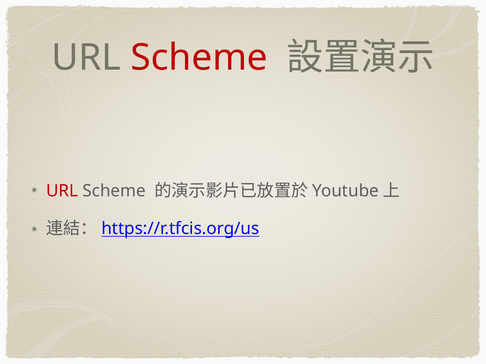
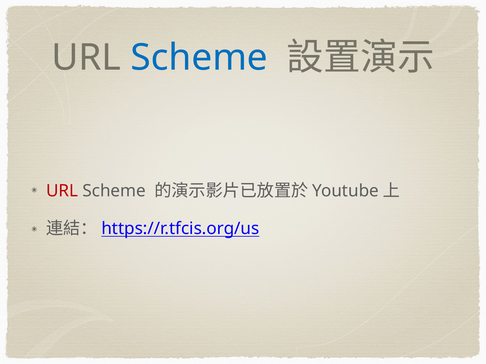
Scheme colour: red -> blue (199, 58)
